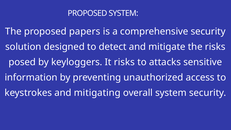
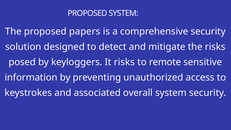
attacks: attacks -> remote (165, 62)
mitigating: mitigating -> associated (97, 93)
